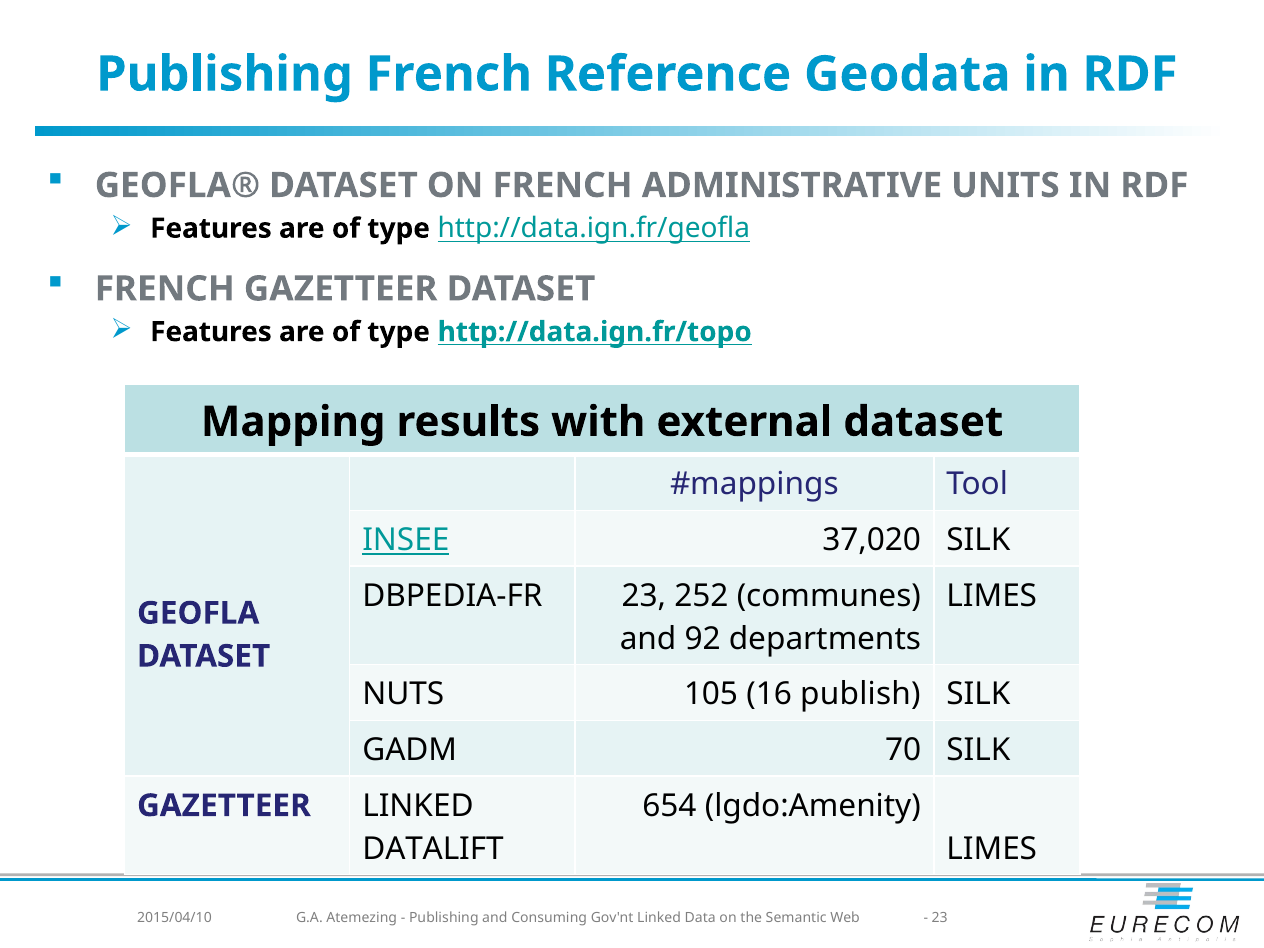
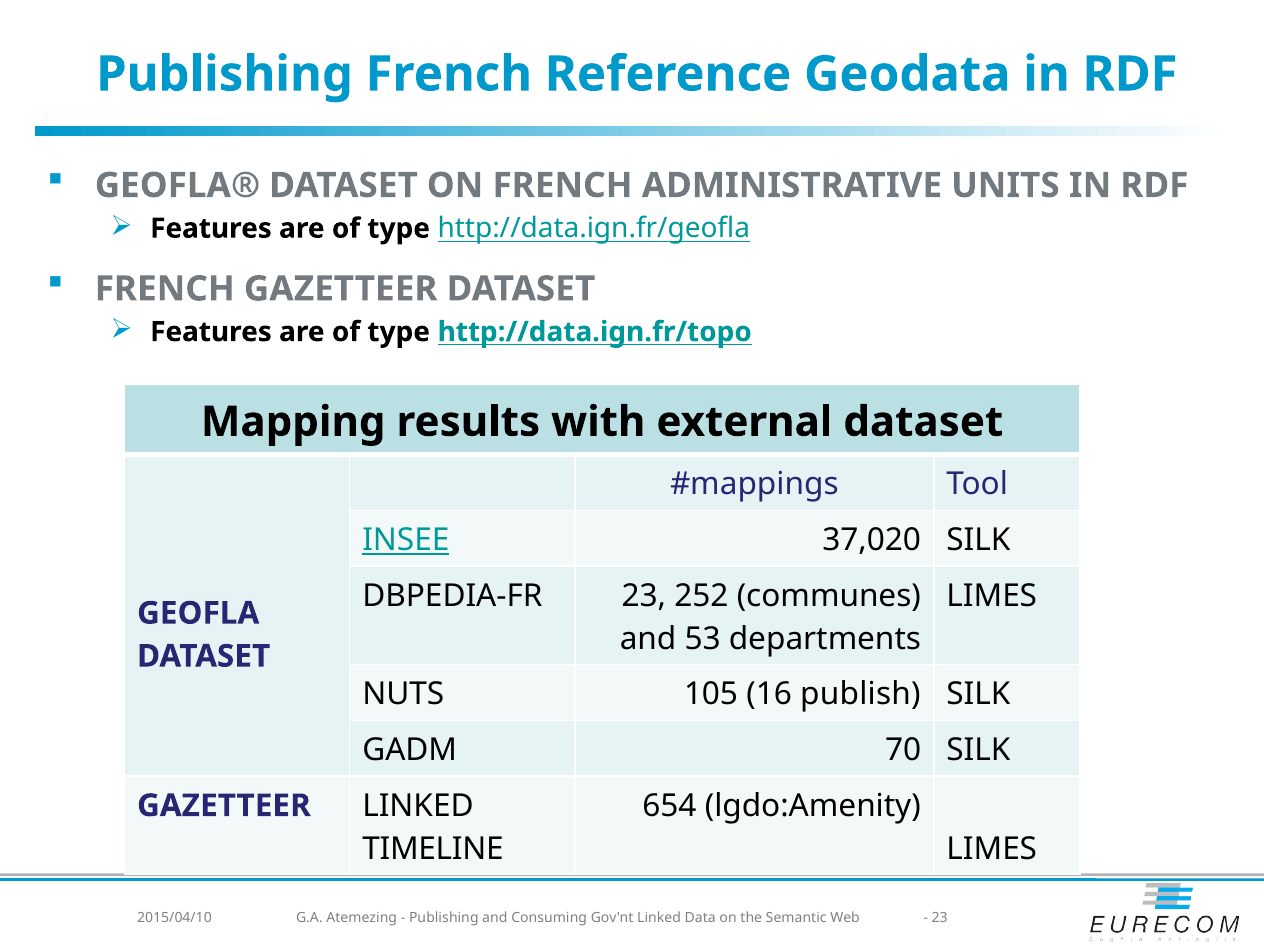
92: 92 -> 53 (703, 639)
DATALIFT: DATALIFT -> TIMELINE (433, 849)
